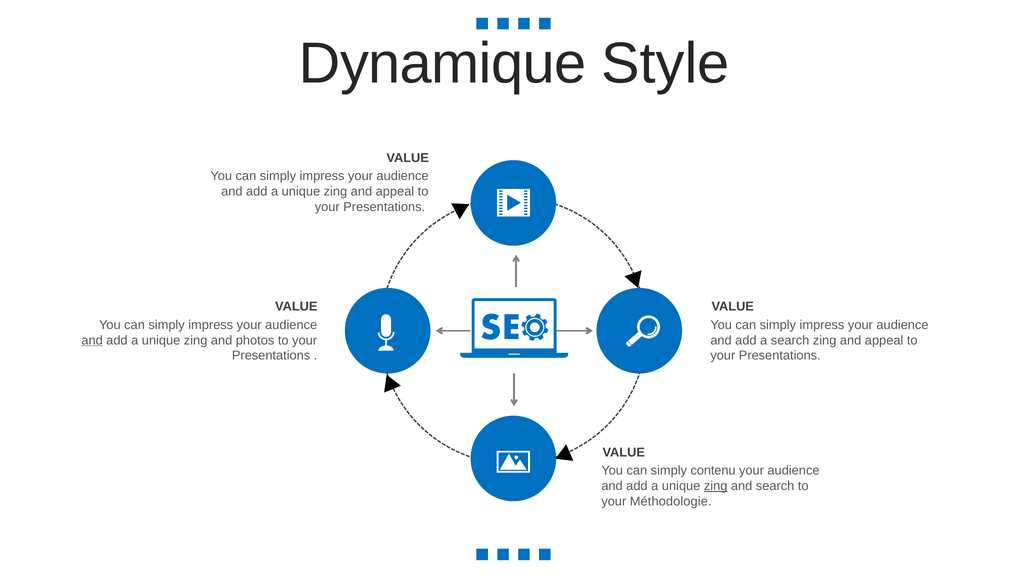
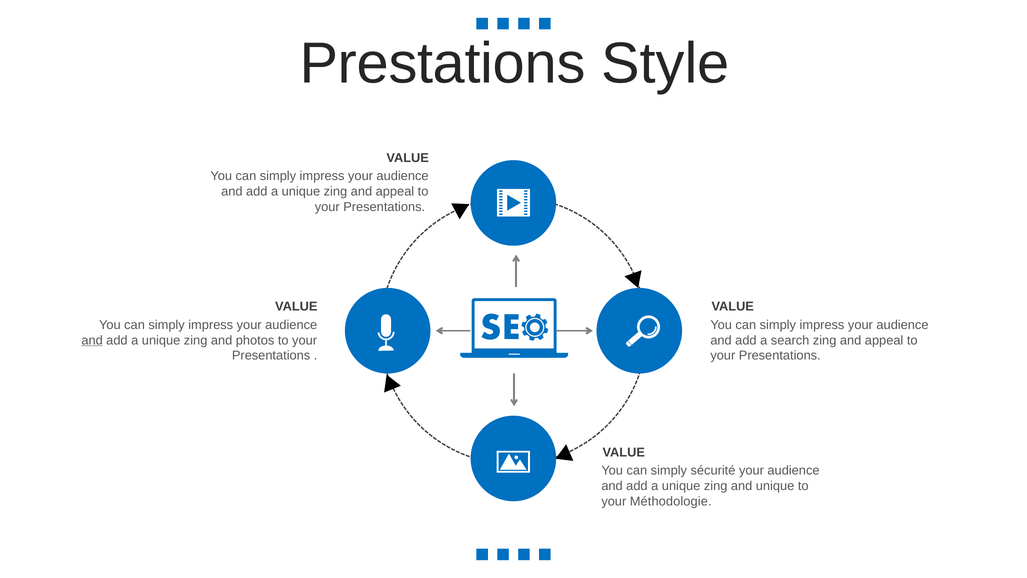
Dynamique: Dynamique -> Prestations (443, 64)
contenu: contenu -> sécurité (713, 470)
zing underline: present -> none (716, 486)
and search: search -> unique (775, 486)
